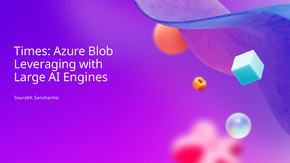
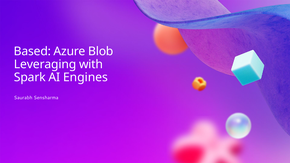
Times: Times -> Based (32, 51)
Large: Large -> Spark (30, 77)
